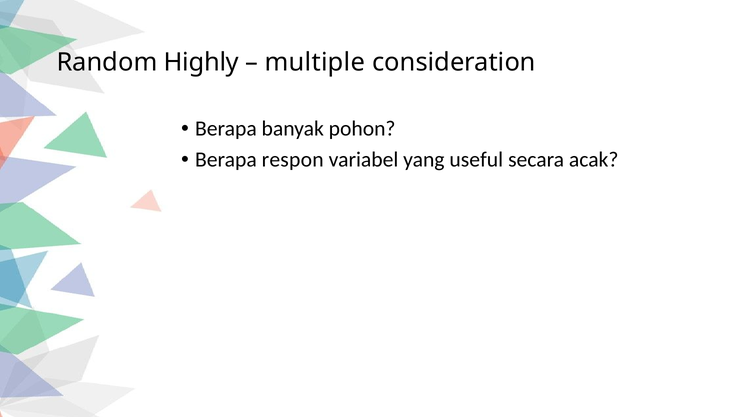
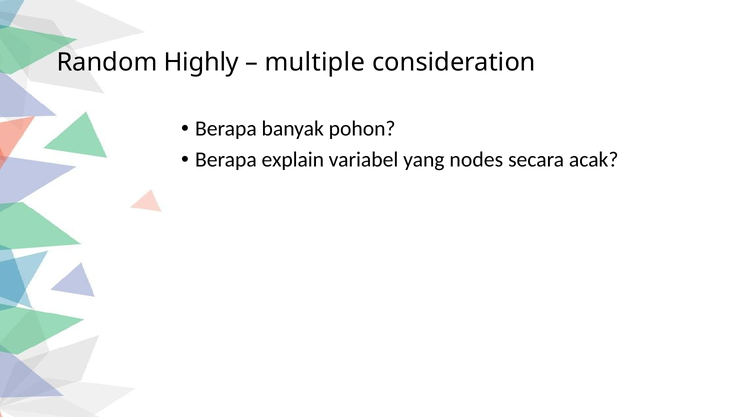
respon: respon -> explain (293, 160)
useful: useful -> nodes (476, 160)
